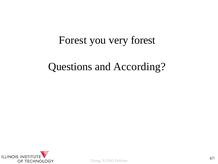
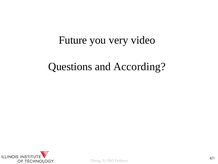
Forest: Forest -> Future (73, 40)
very forest: forest -> video (143, 40)
